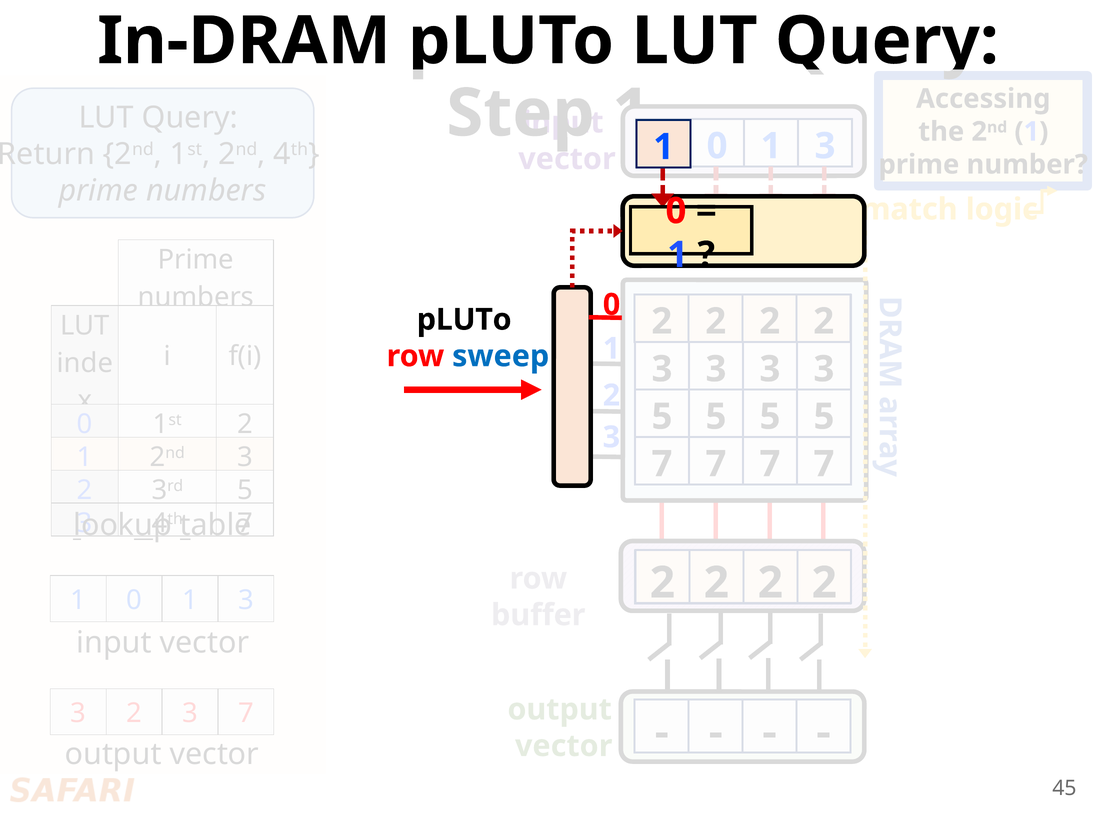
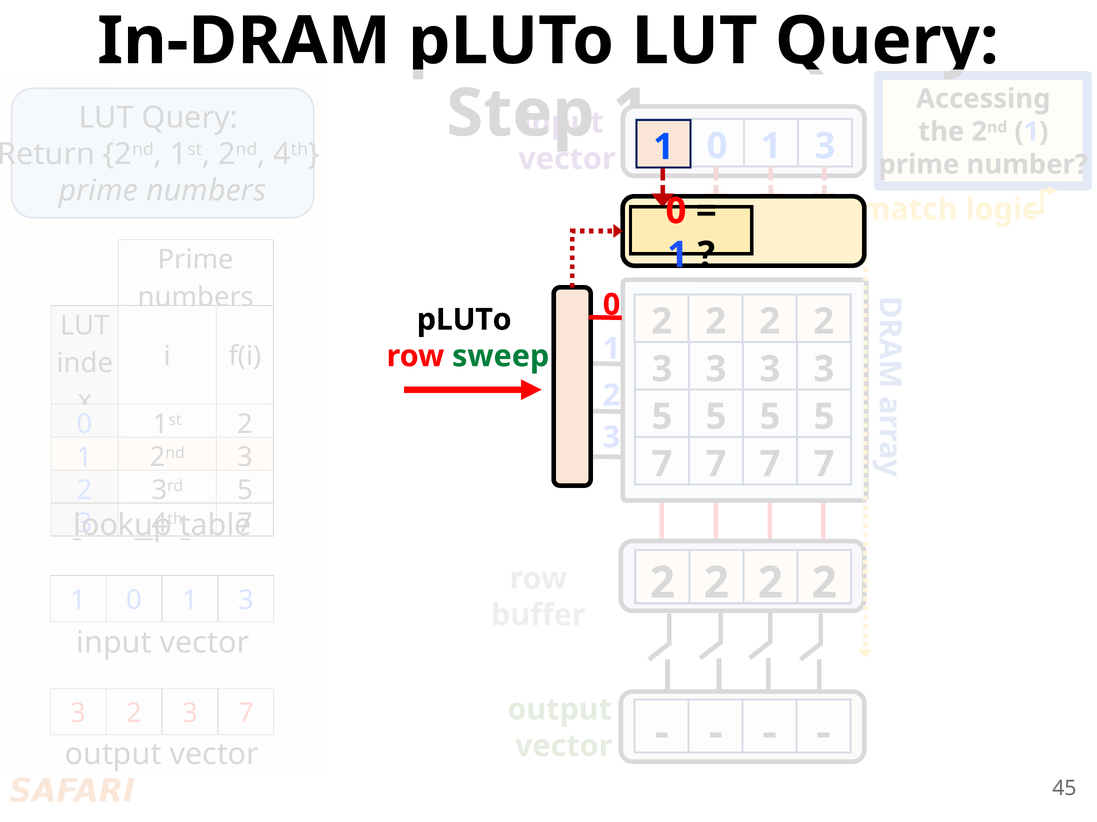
sweep colour: blue -> green (501, 356)
